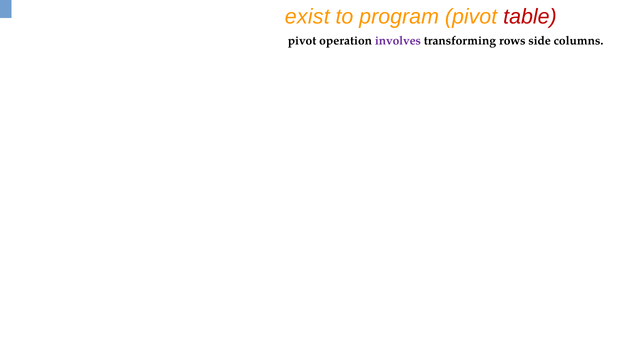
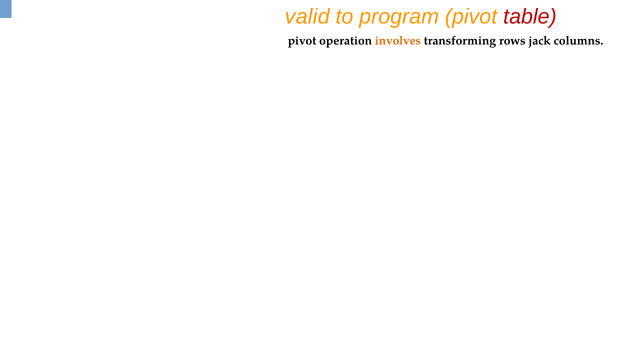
exist: exist -> valid (307, 17)
involves colour: purple -> orange (398, 41)
side: side -> jack (540, 41)
